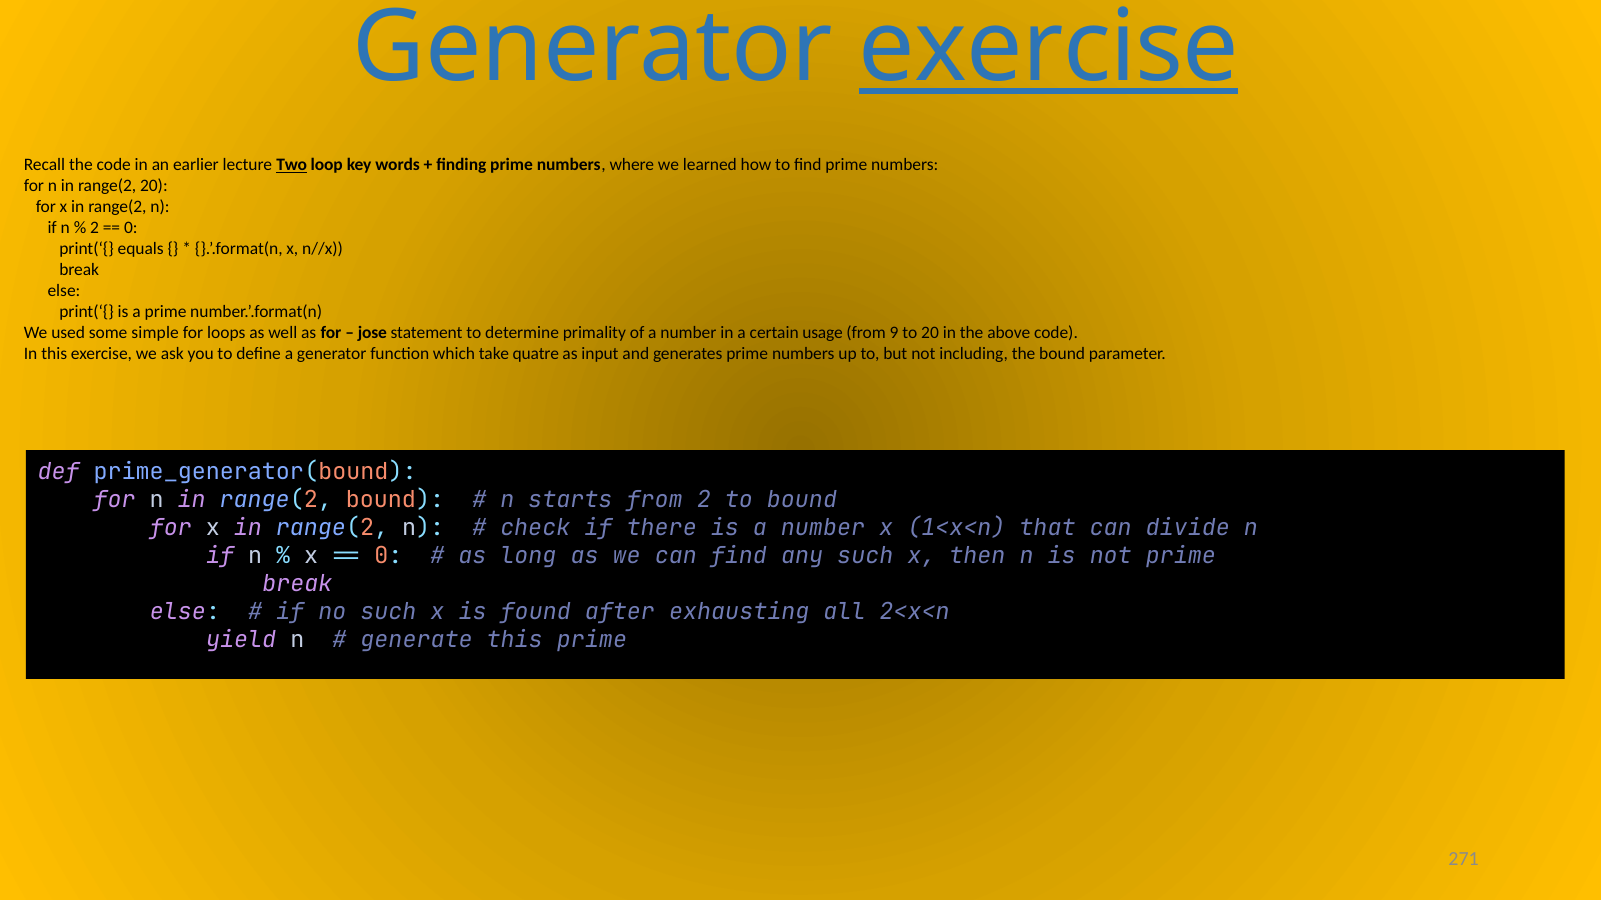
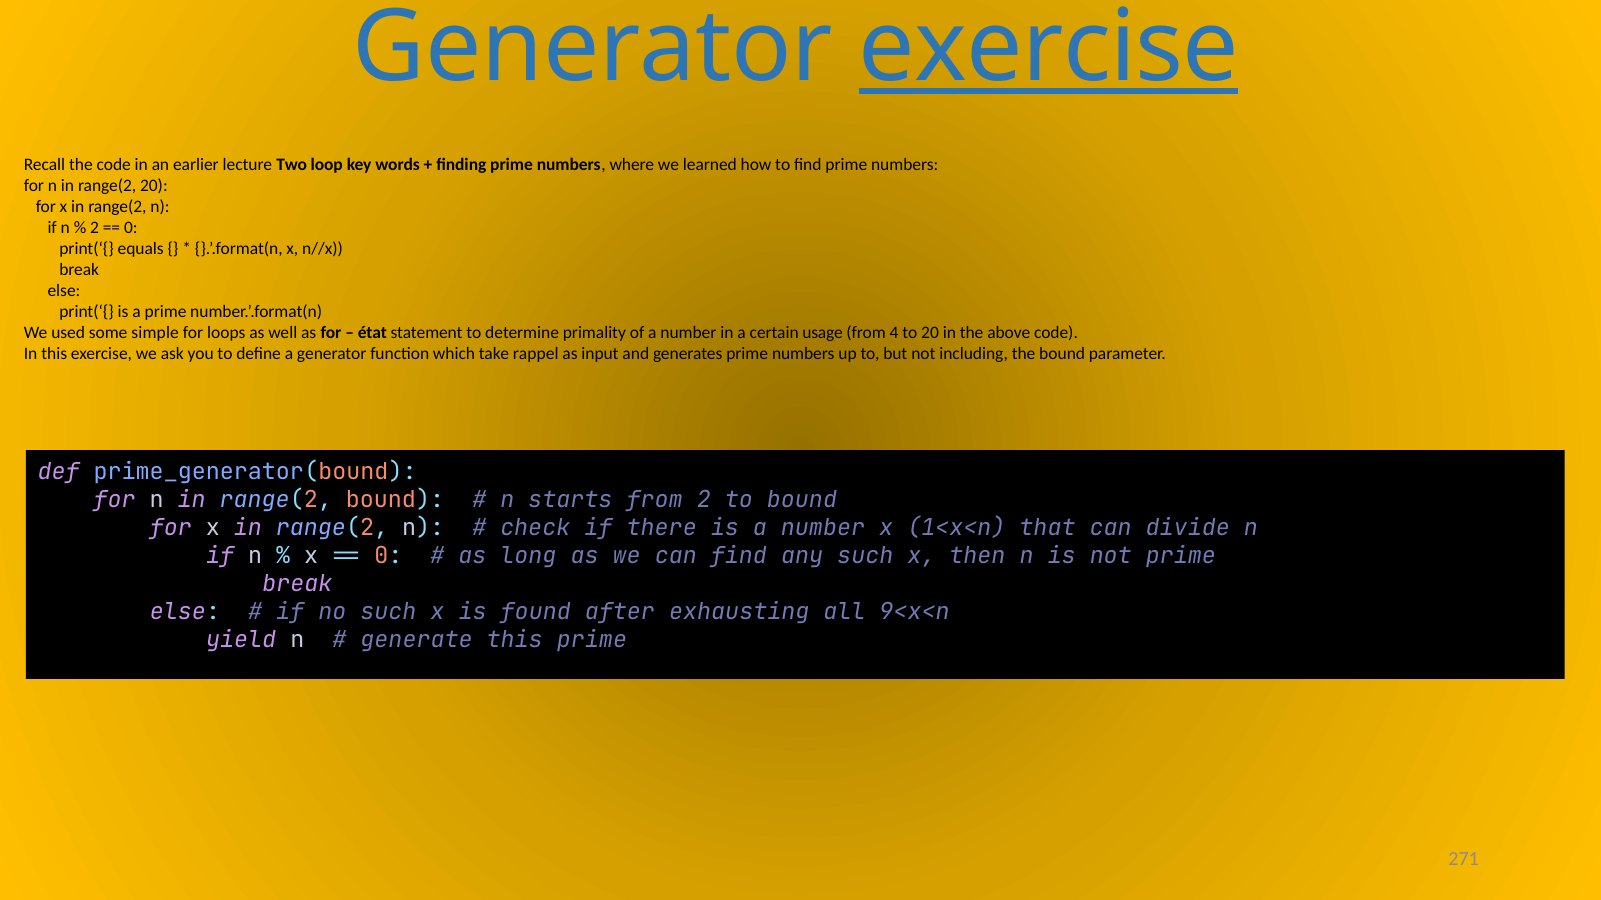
Two underline: present -> none (292, 165)
jose: jose -> état (372, 333)
9: 9 -> 4 (894, 333)
quatre: quatre -> rappel (536, 354)
2<x<n: 2<x<n -> 9<x<n (915, 612)
